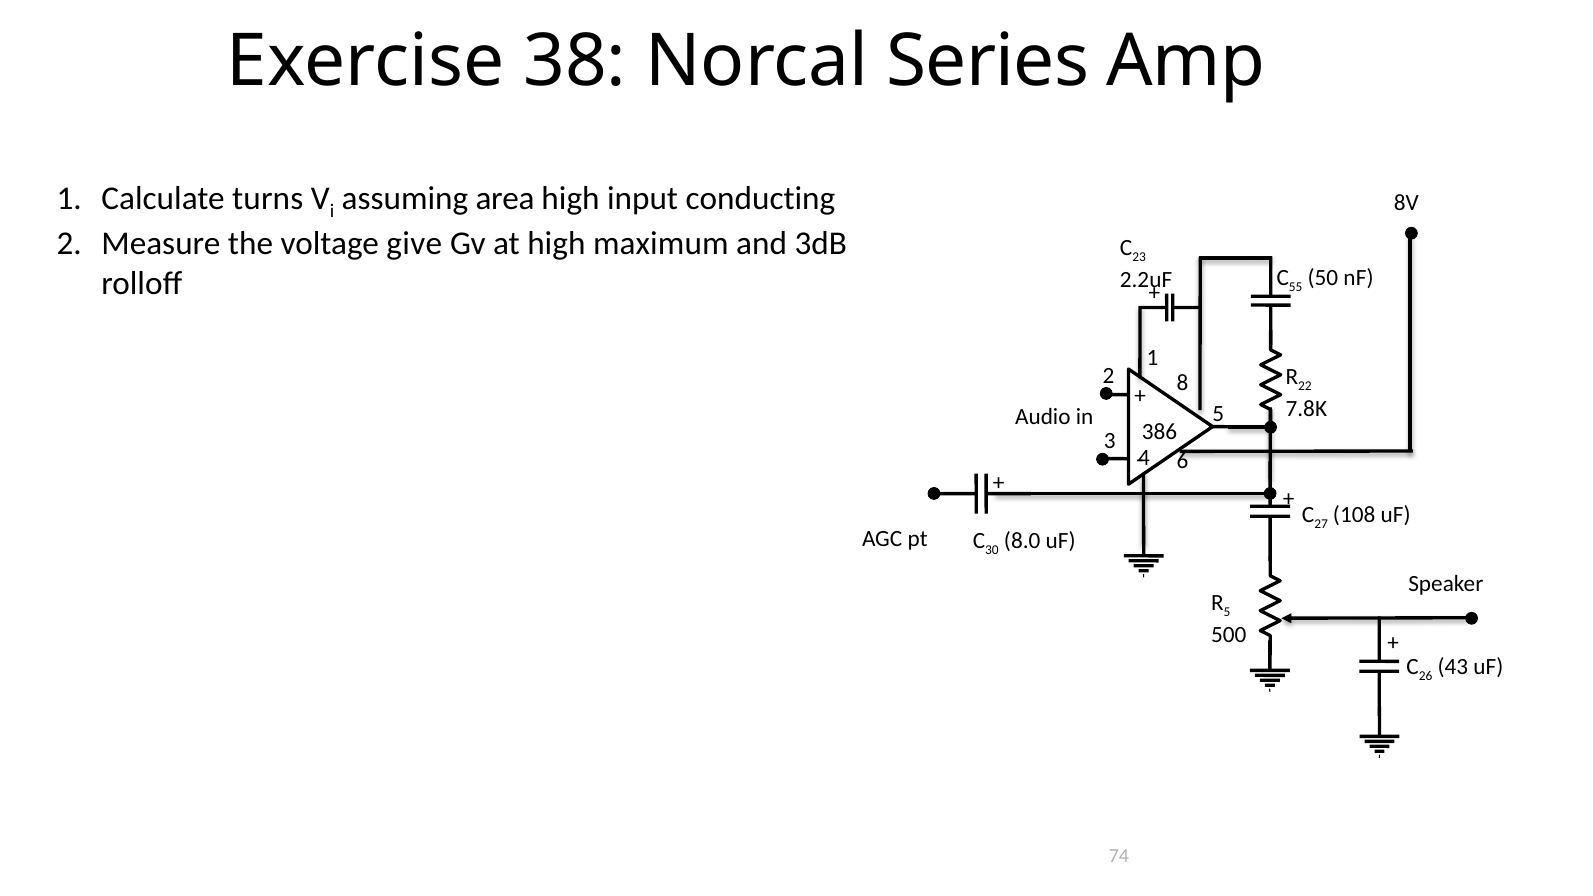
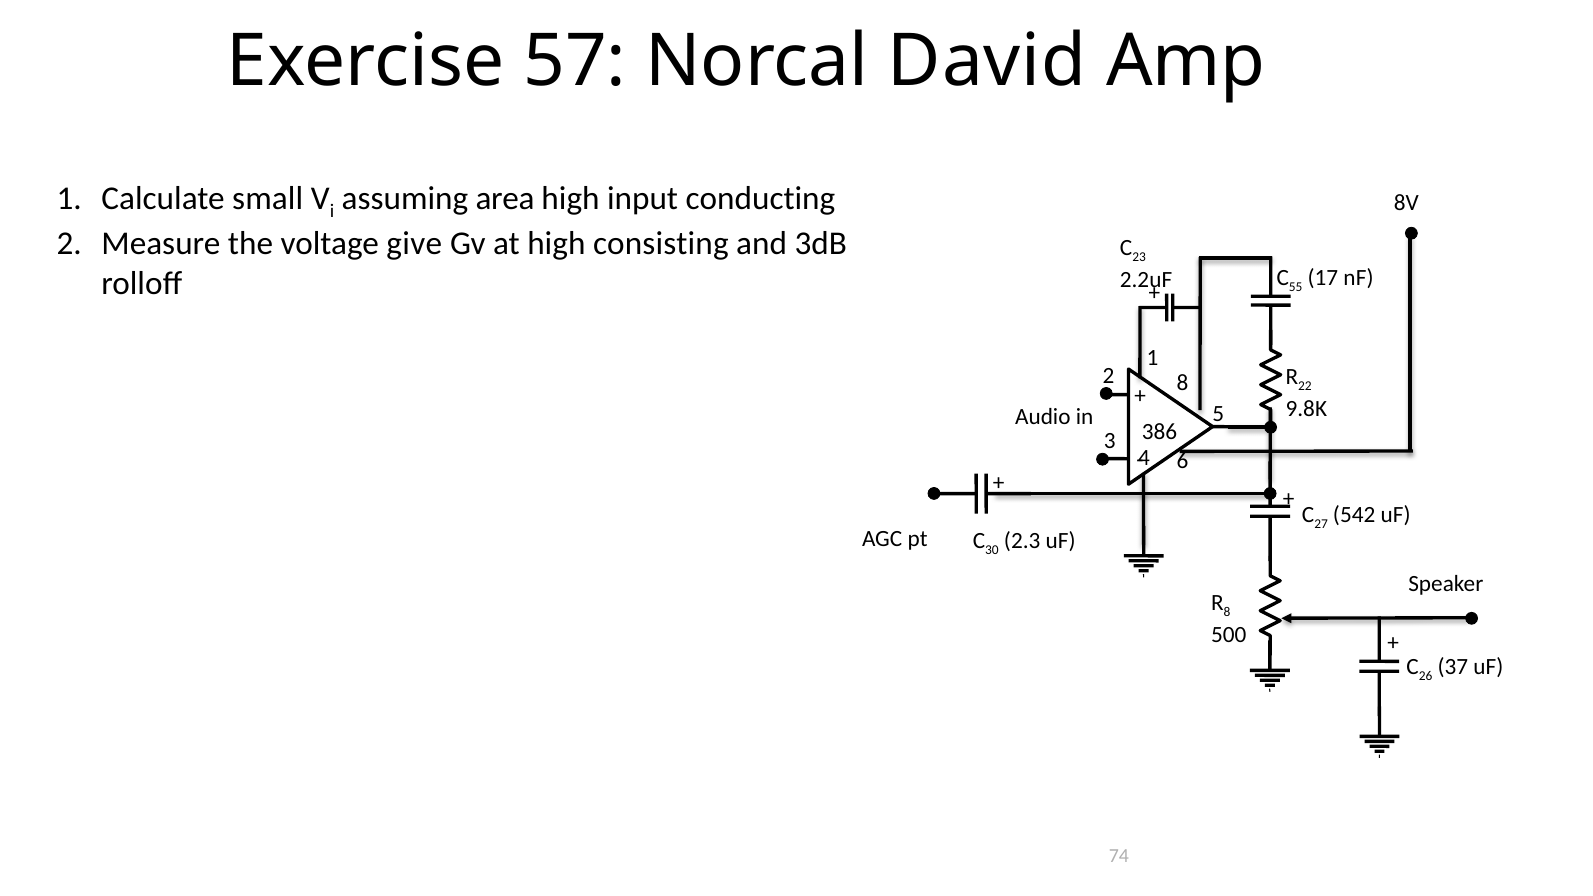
38: 38 -> 57 (575, 61)
Series: Series -> David (987, 61)
turns: turns -> small (268, 198)
maximum: maximum -> consisting (661, 244)
50: 50 -> 17 (1323, 278)
7.8K: 7.8K -> 9.8K (1306, 409)
108: 108 -> 542 (1354, 515)
8.0: 8.0 -> 2.3 (1022, 541)
5: 5 -> 8 (1227, 612)
43: 43 -> 37 (1453, 667)
